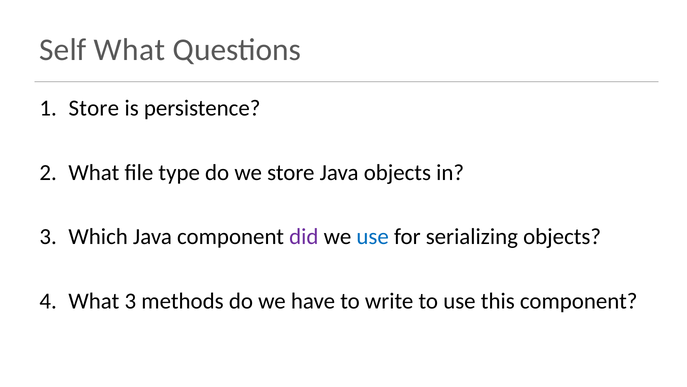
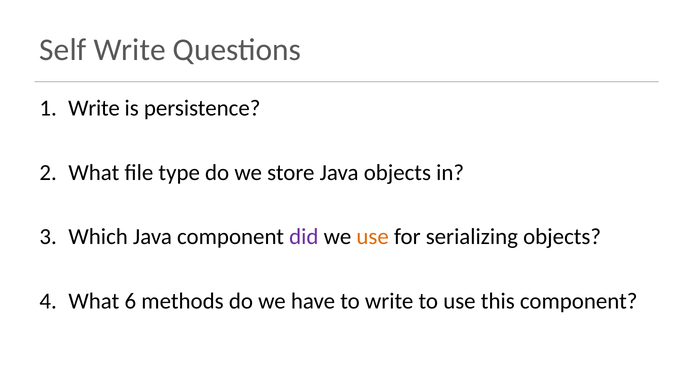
Self What: What -> Write (130, 50)
Store: Store -> Write (94, 108)
use colour: blue -> orange (373, 236)
What 3: 3 -> 6 (130, 301)
